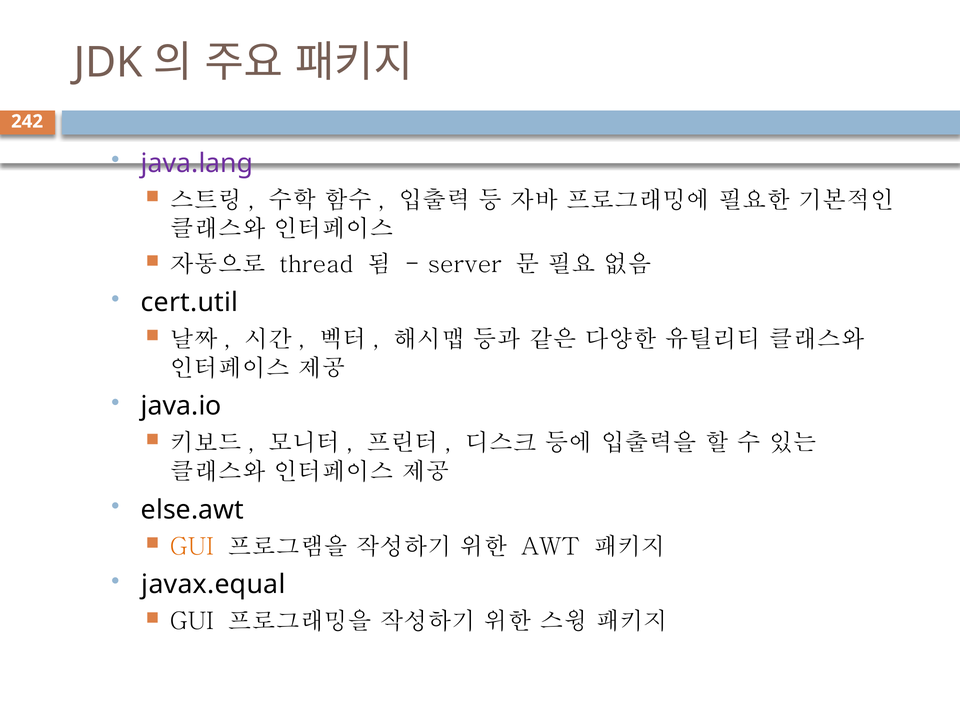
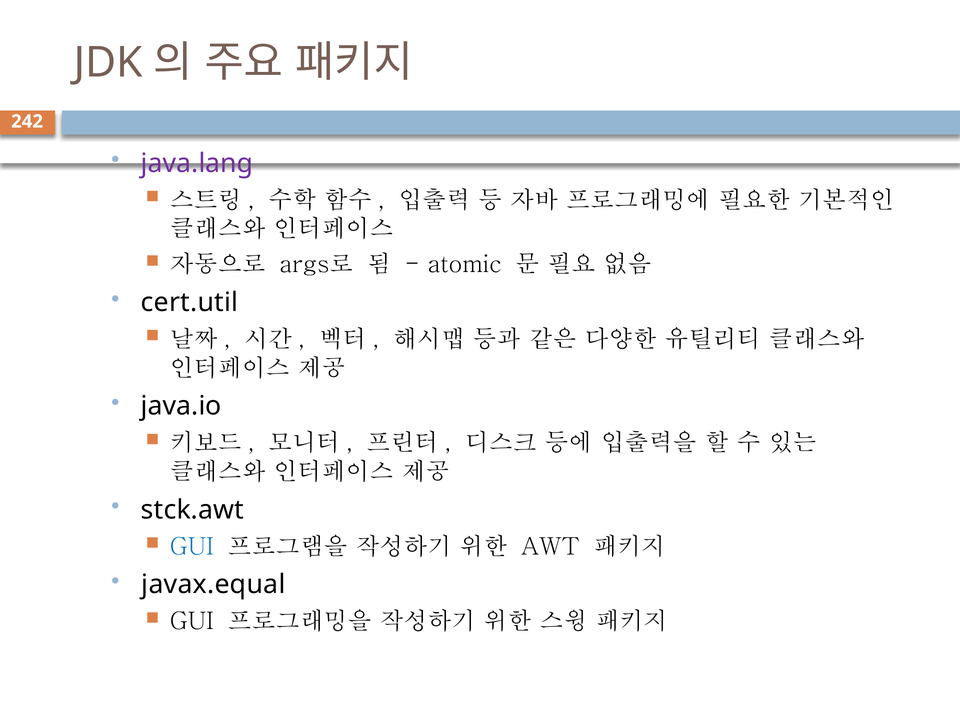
thread: thread -> args로 (316, 265)
server: server -> atomic (465, 265)
else.awt: else.awt -> stck.awt (192, 510)
GUI colour: orange -> blue (192, 547)
